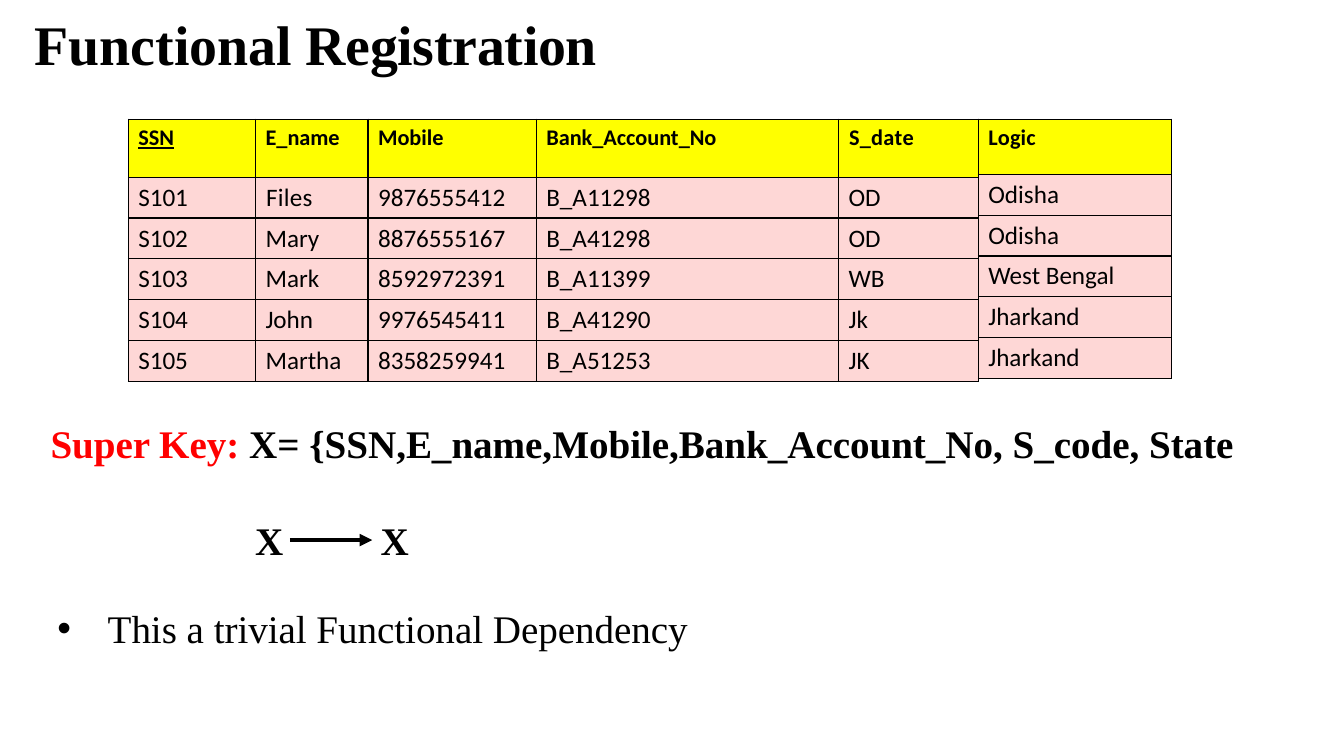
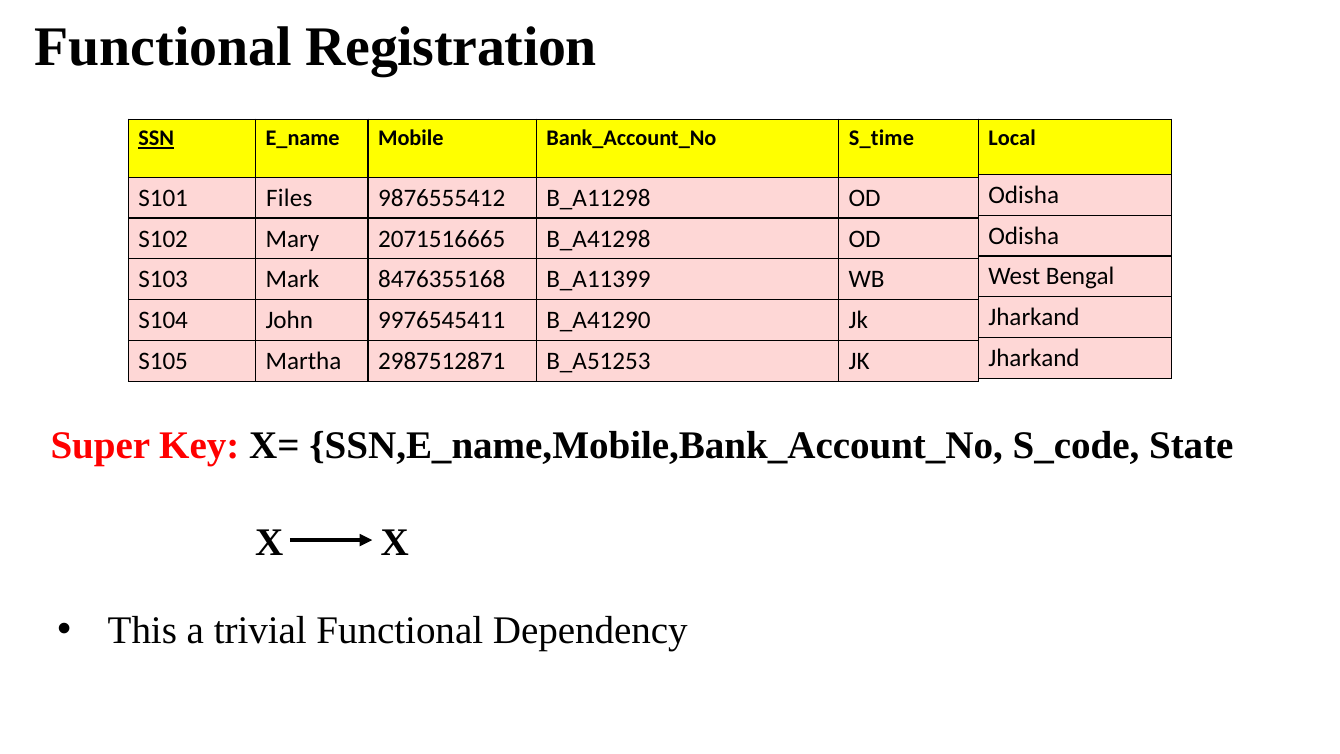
S_date: S_date -> S_time (881, 138)
Logic: Logic -> Local (1012, 138)
8876555167: 8876555167 -> 2071516665 (442, 239)
8592972391: 8592972391 -> 8476355168 (442, 279)
8358259941: 8358259941 -> 2987512871 (442, 361)
